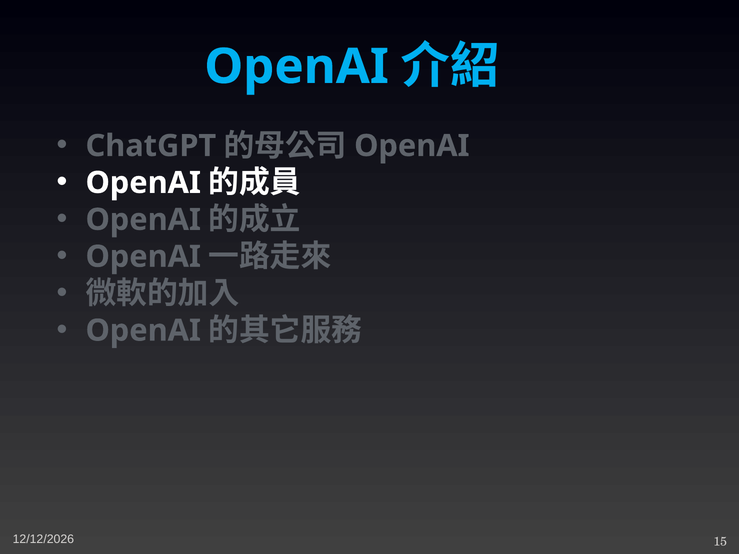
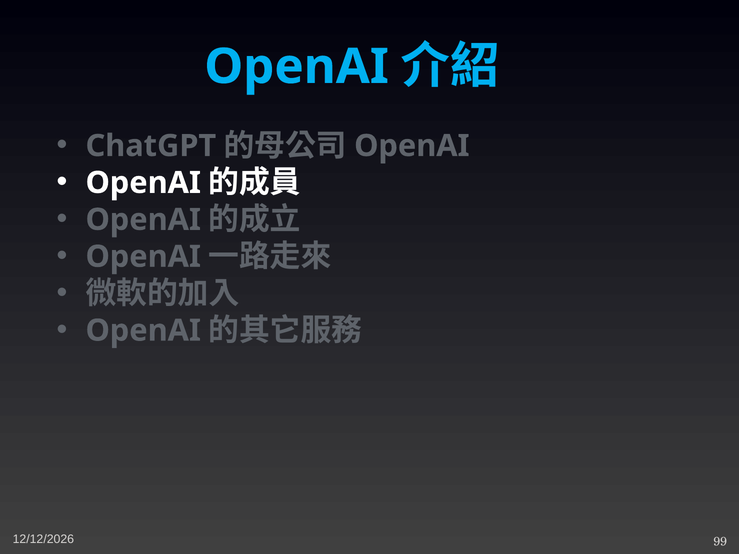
15: 15 -> 99 (720, 542)
